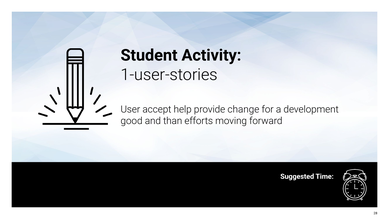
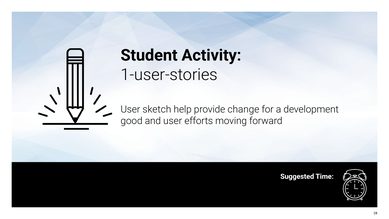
accept: accept -> sketch (157, 109)
and than: than -> user (173, 121)
